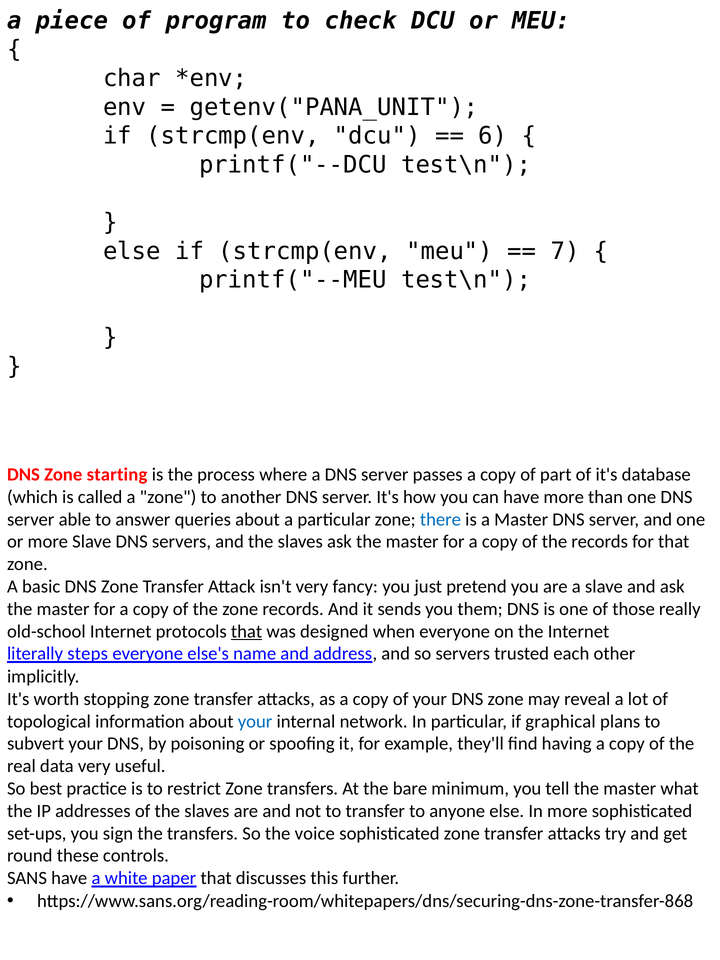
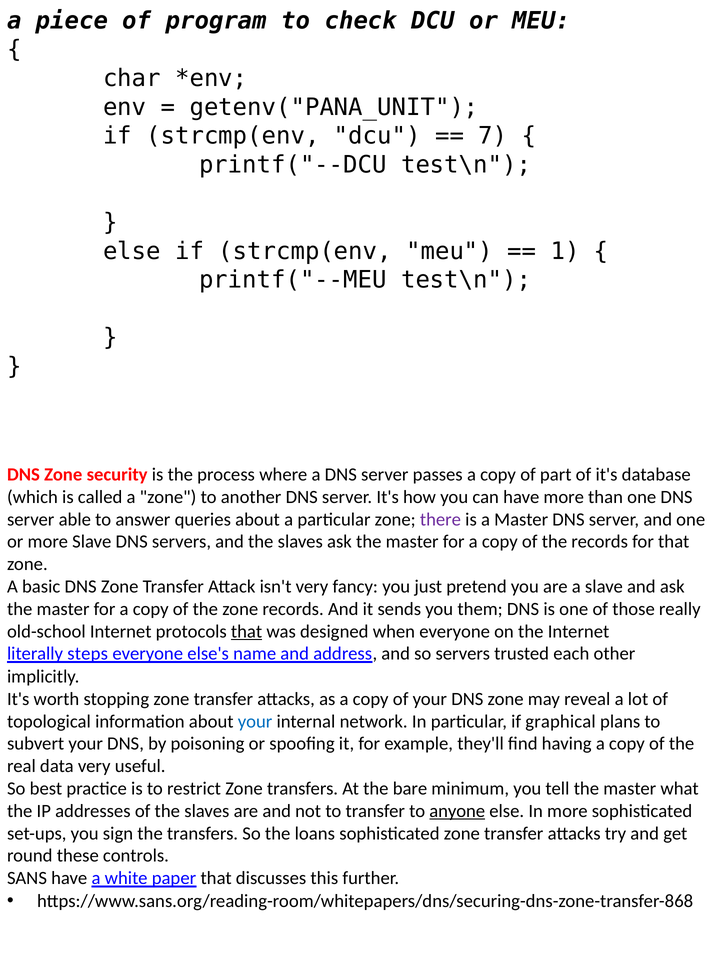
6: 6 -> 7 (493, 136)
7: 7 -> 1 (565, 251)
starting: starting -> security (117, 475)
there colour: blue -> purple (440, 519)
anyone underline: none -> present (457, 811)
voice: voice -> loans (315, 833)
